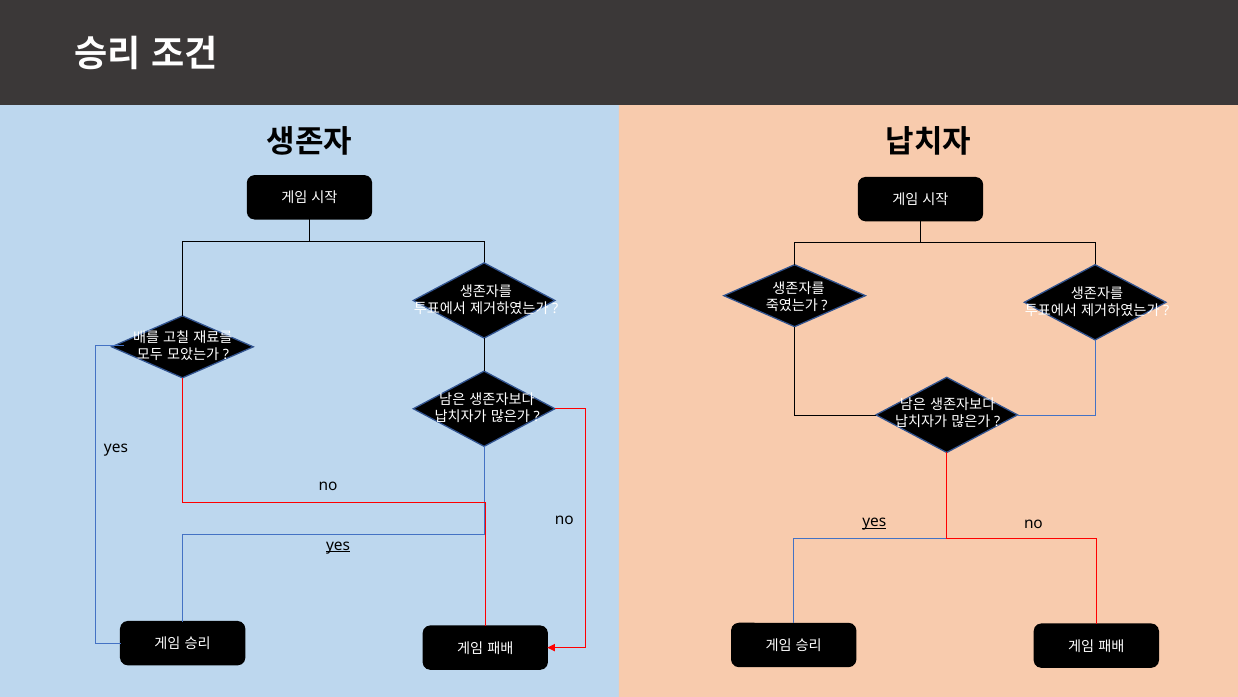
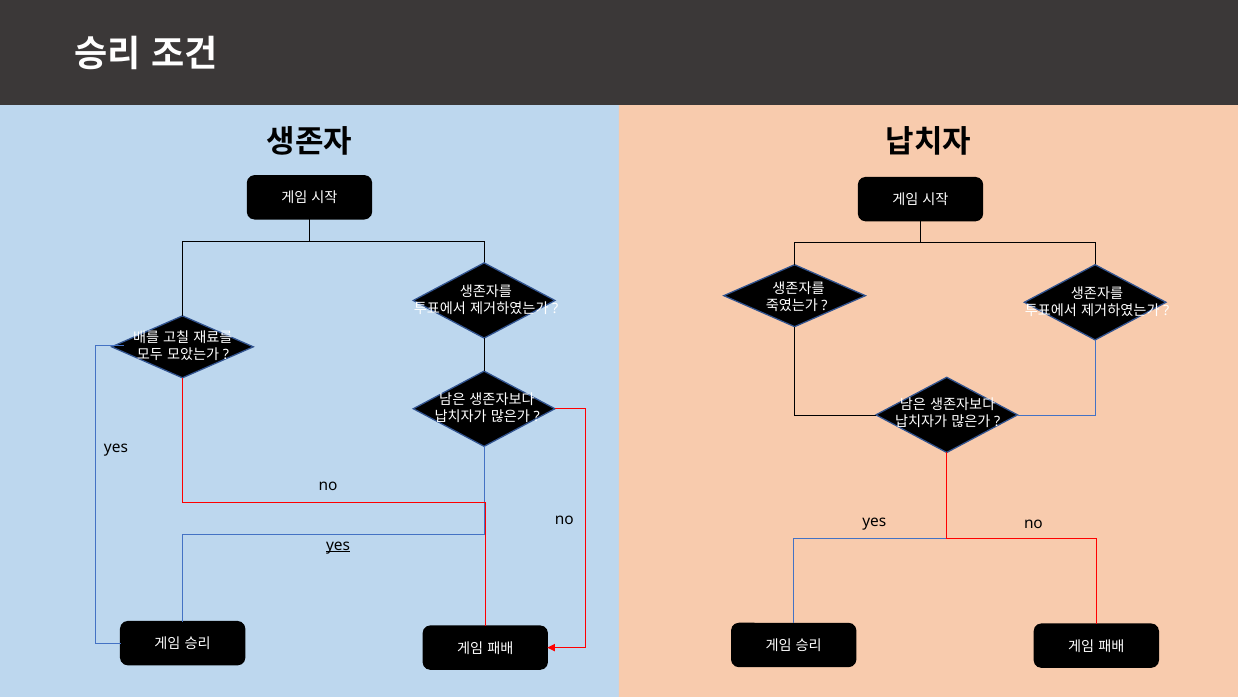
yes underline: present -> none (874, 521)
